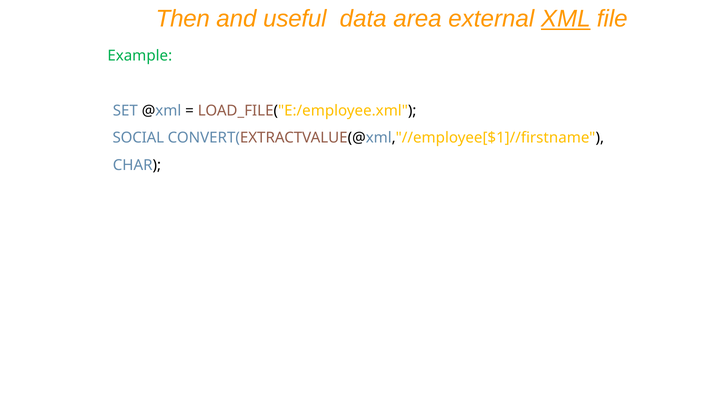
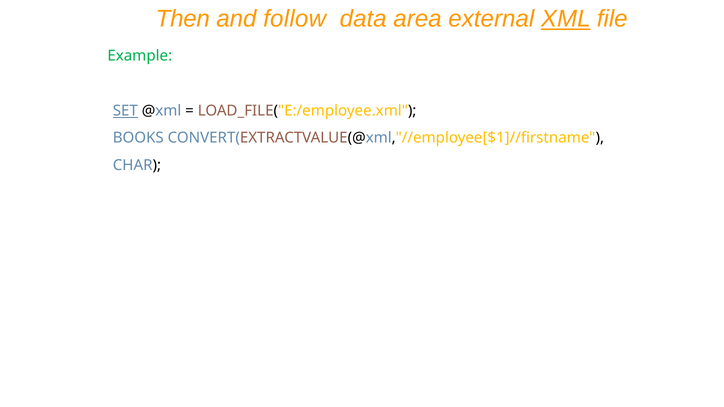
useful: useful -> follow (295, 19)
SET underline: none -> present (125, 111)
SOCIAL: SOCIAL -> BOOKS (138, 138)
